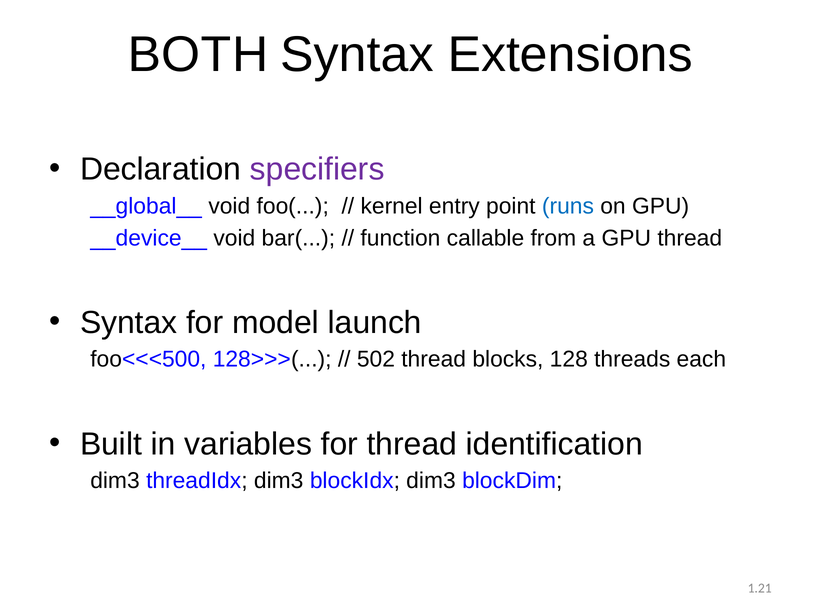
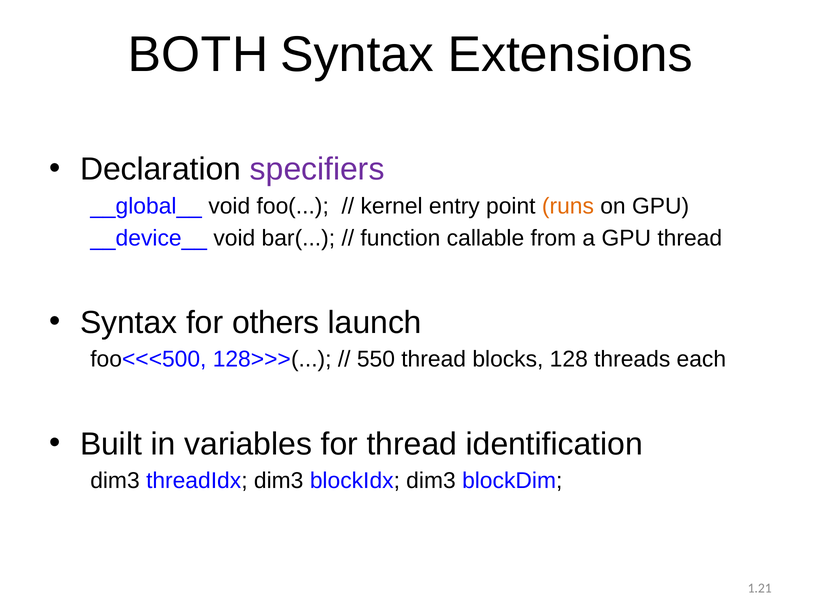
runs colour: blue -> orange (568, 206)
model: model -> others (276, 323)
502: 502 -> 550 (376, 359)
